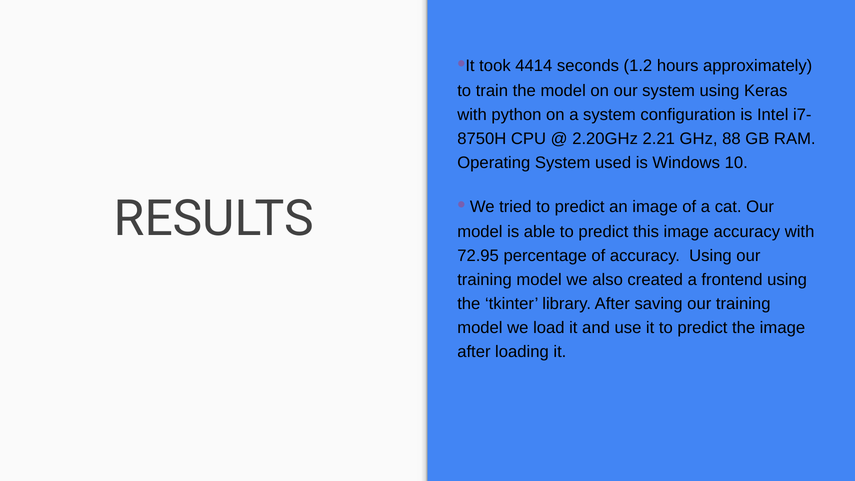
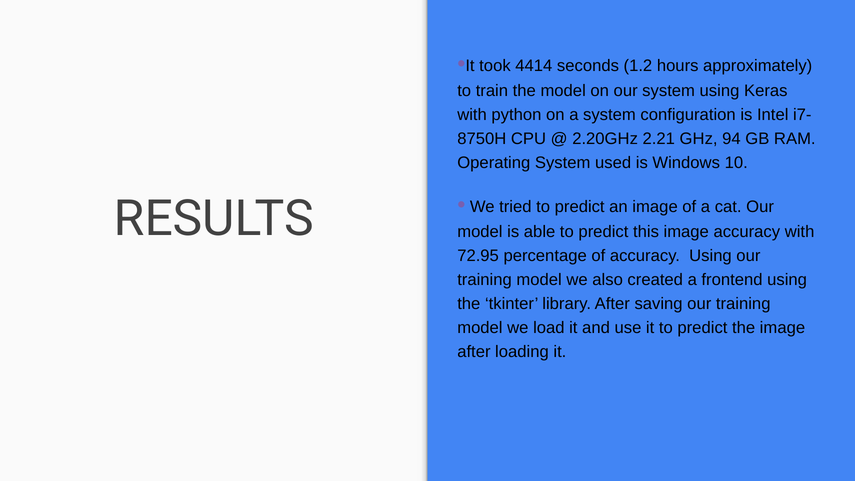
88: 88 -> 94 (731, 139)
